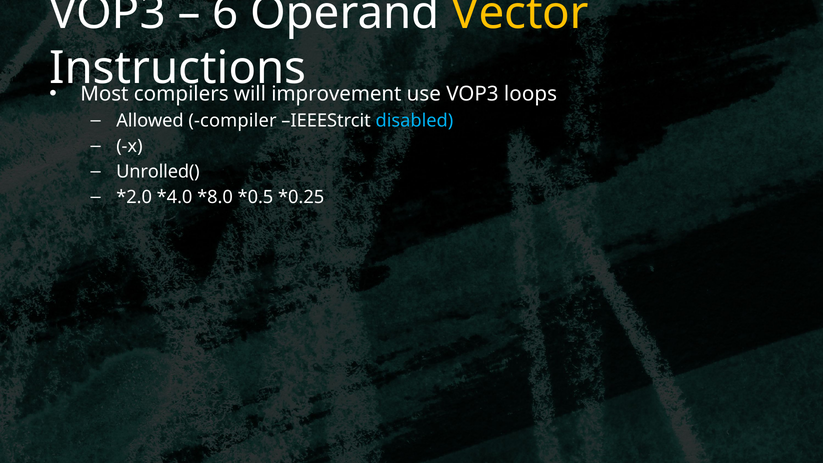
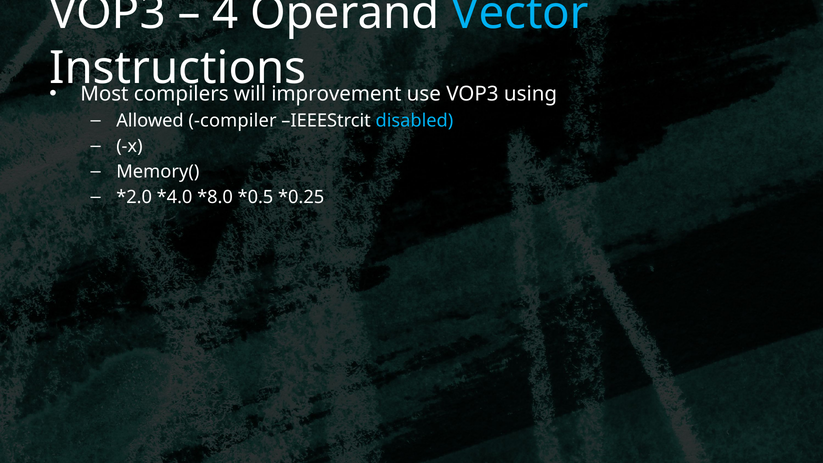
6: 6 -> 4 (225, 13)
Vector colour: yellow -> light blue (520, 13)
loops: loops -> using (531, 94)
Unrolled(: Unrolled( -> Memory( (158, 172)
